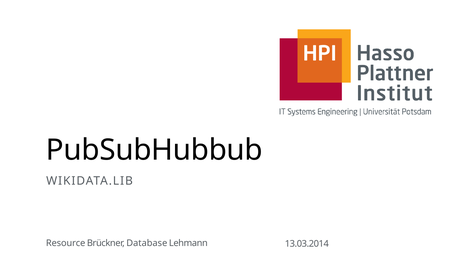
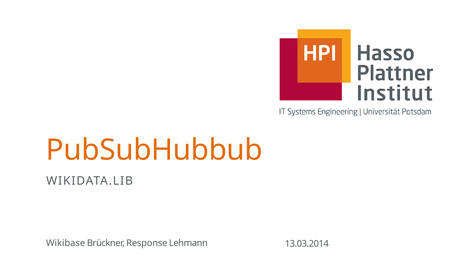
PubSubHubbub colour: black -> orange (154, 150)
Resource: Resource -> Wikibase (66, 243)
Database: Database -> Response (147, 243)
